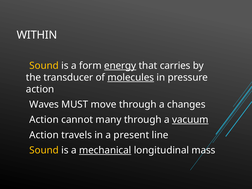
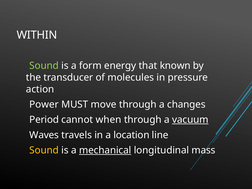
Sound colour: yellow -> light green (44, 66)
energy underline: present -> none (120, 66)
carries: carries -> known (175, 66)
molecules underline: present -> none (131, 77)
Waves: Waves -> Power (44, 104)
Action: Action -> Period (44, 120)
many: many -> when (108, 120)
Action: Action -> Waves (44, 135)
present: present -> location (131, 135)
